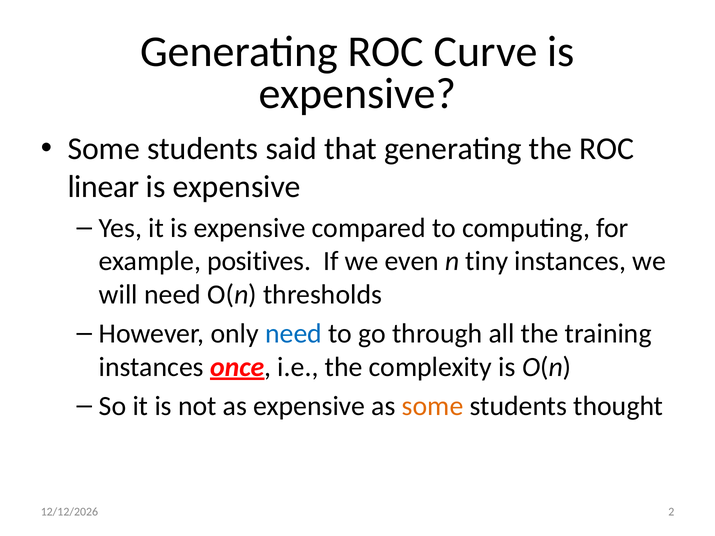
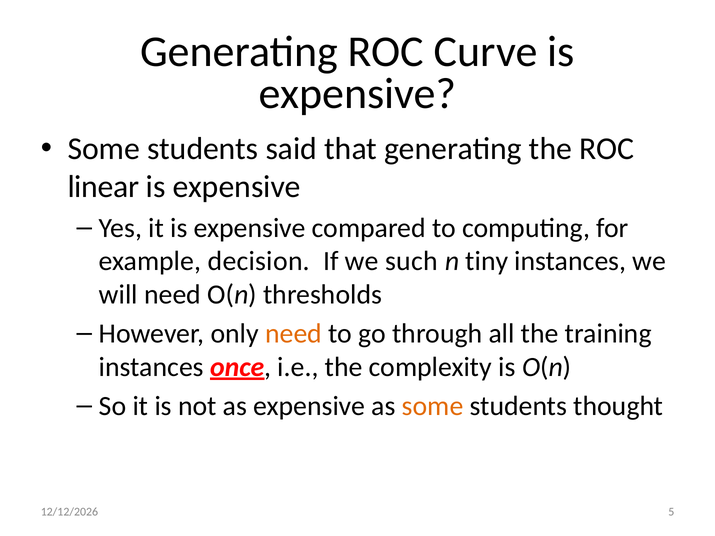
positives: positives -> decision (259, 261)
even: even -> such (411, 261)
need colour: blue -> orange (294, 334)
2: 2 -> 5 (671, 512)
